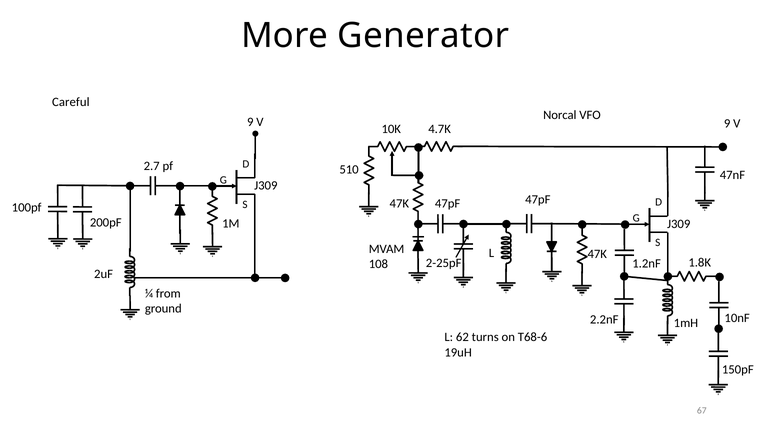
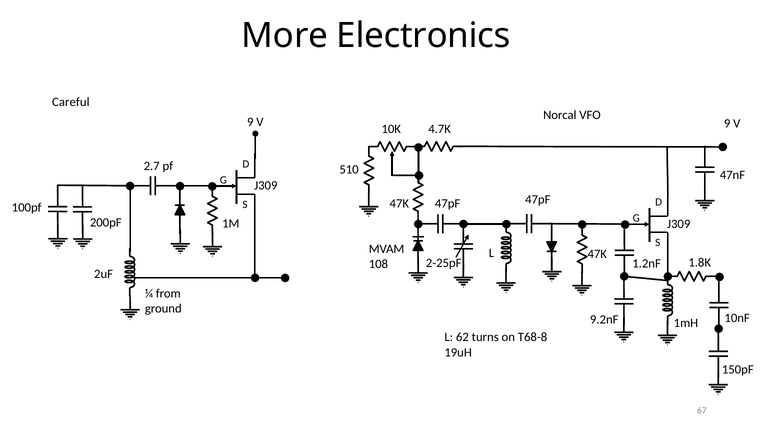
Generator: Generator -> Electronics (424, 36)
2.2nF: 2.2nF -> 9.2nF (604, 320)
T68-6: T68-6 -> T68-8 (533, 337)
